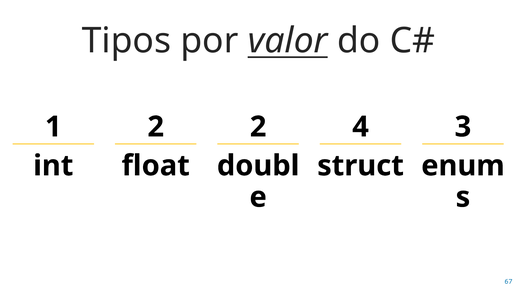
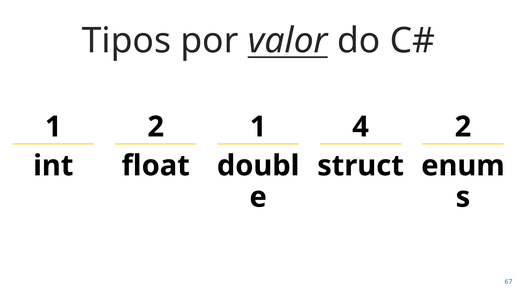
2 2: 2 -> 1 (258, 127)
4 3: 3 -> 2 (463, 127)
